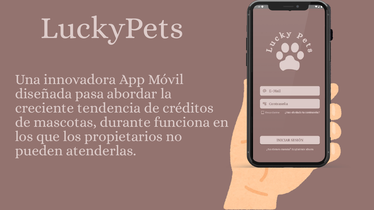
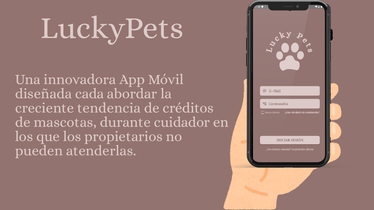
pasa: pasa -> cada (90, 94)
funciona: funciona -> cuidador (182, 122)
